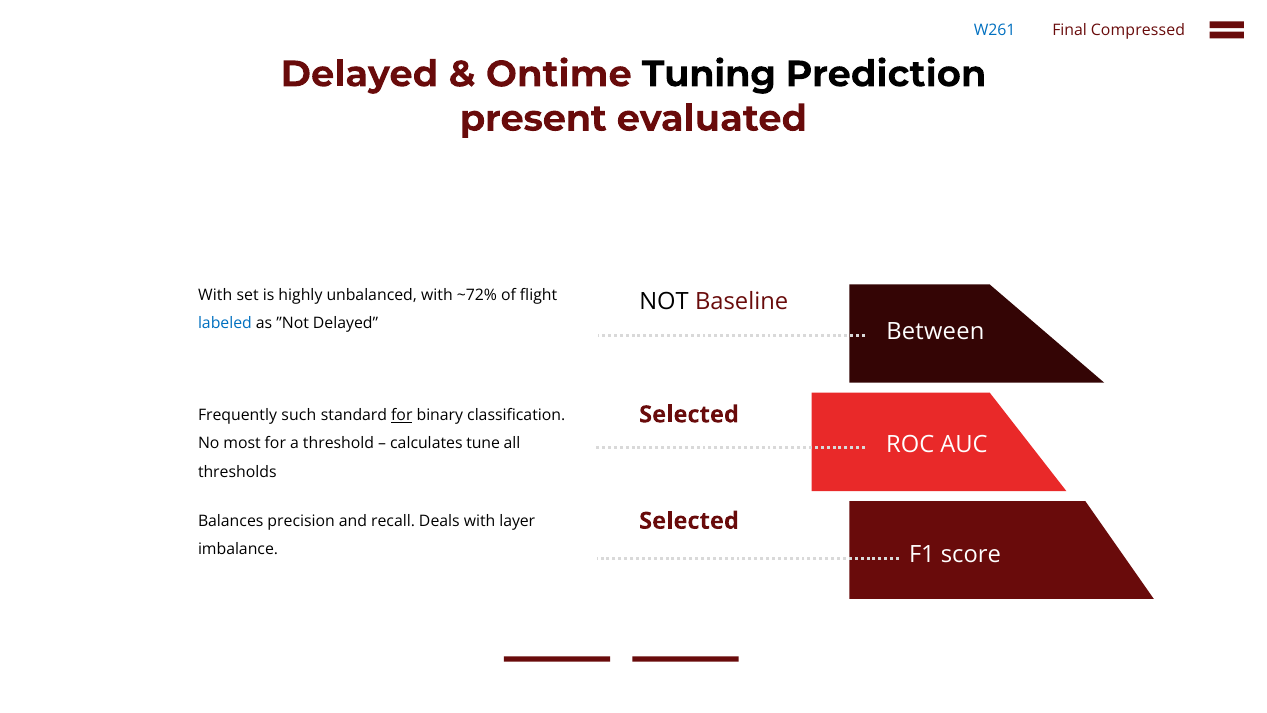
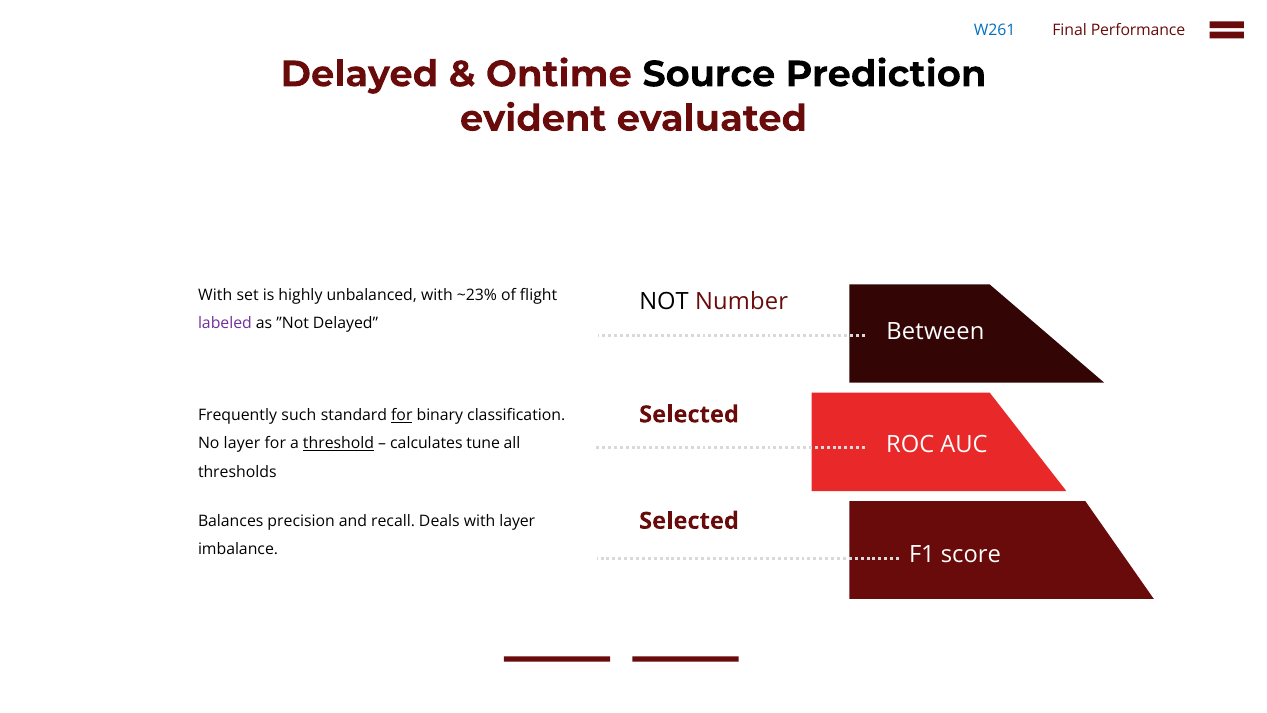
Compressed: Compressed -> Performance (1138, 31)
Tuning: Tuning -> Source (709, 74)
present: present -> evident (533, 119)
~72%: ~72% -> ~23% (477, 295)
Baseline: Baseline -> Number (742, 302)
labeled colour: blue -> purple (225, 323)
No most: most -> layer (242, 444)
threshold underline: none -> present (339, 444)
